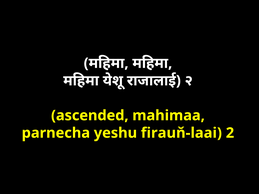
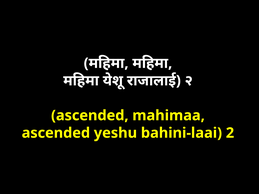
parnecha: parnecha -> ascended (56, 133)
firauň-laai: firauň-laai -> bahini-laai (181, 133)
